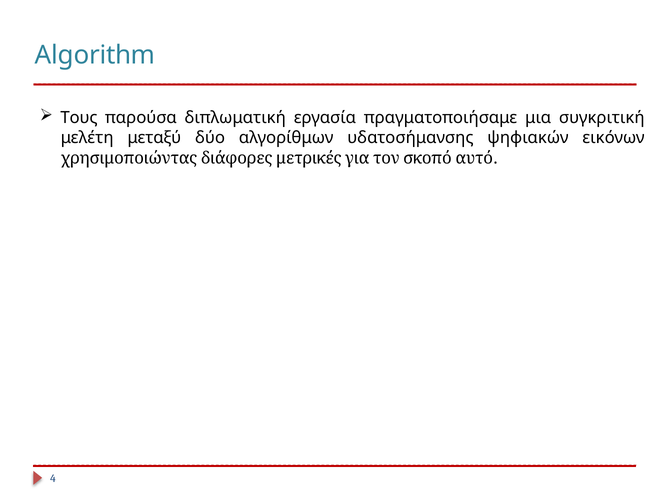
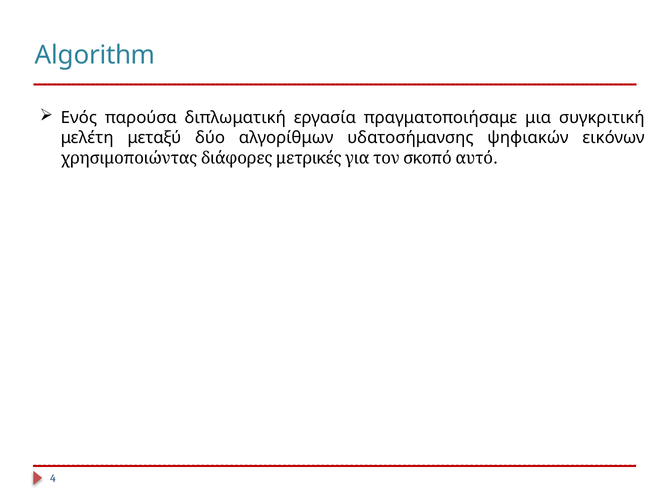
Τους: Τους -> Ενός (79, 118)
